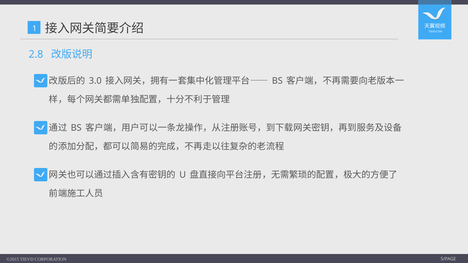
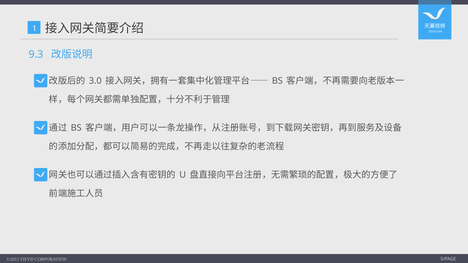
2.8: 2.8 -> 9.3 (36, 54)
